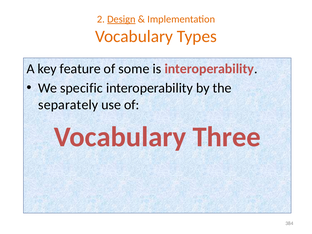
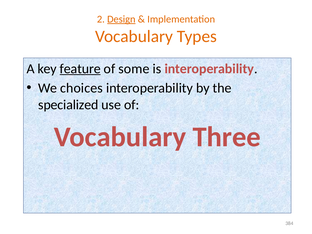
feature underline: none -> present (80, 69)
specific: specific -> choices (81, 88)
separately: separately -> specialized (68, 105)
